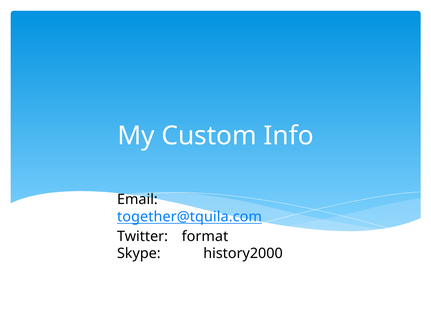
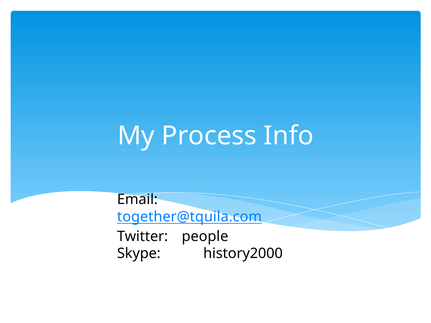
Custom: Custom -> Process (209, 136)
format: format -> people (205, 237)
